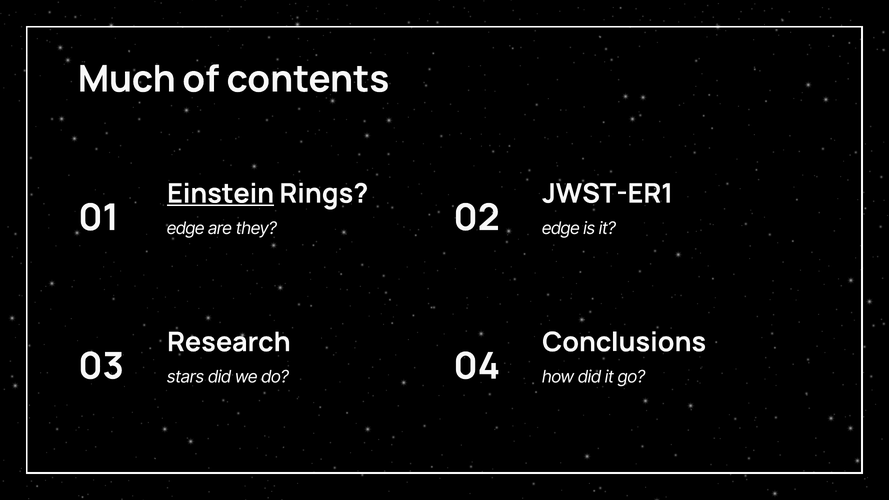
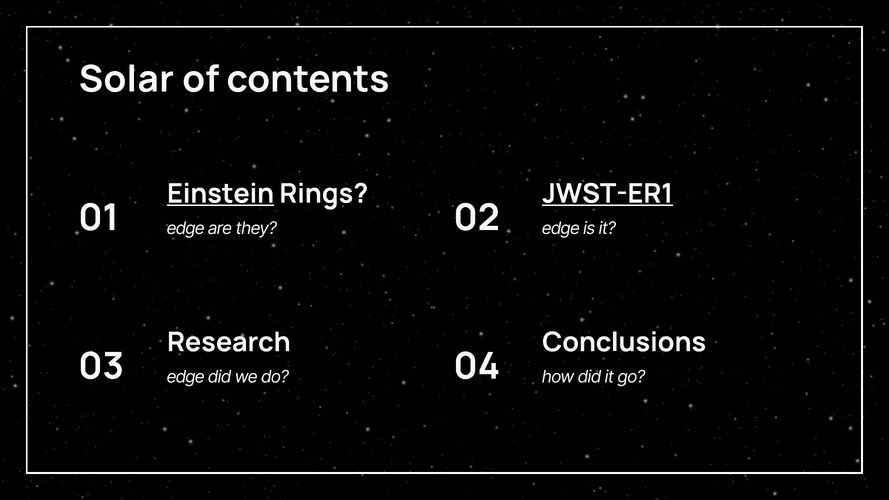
Much: Much -> Solar (126, 79)
JWST-ER1 underline: none -> present (608, 194)
stars: stars -> edge (186, 377)
